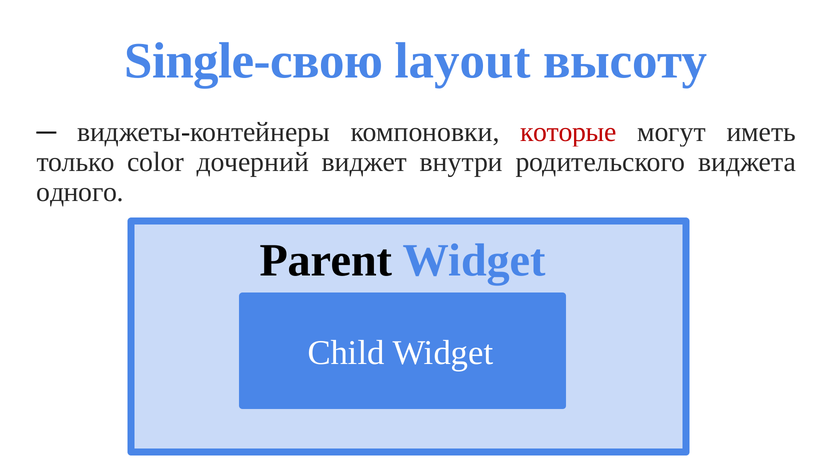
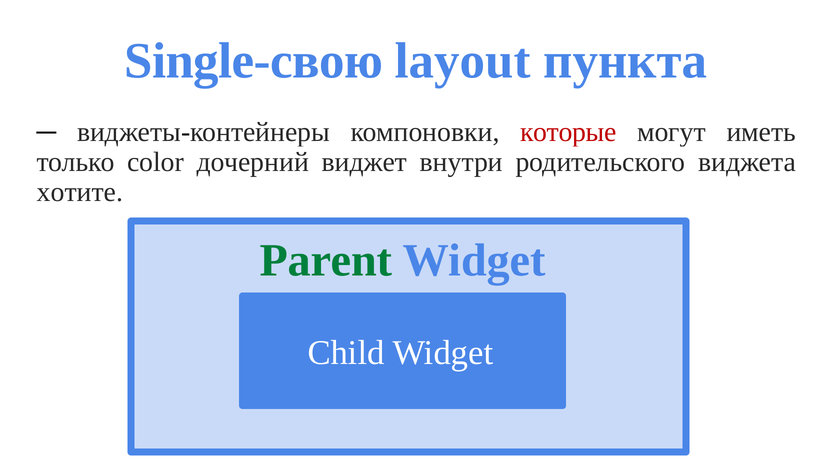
высоту: высоту -> пункта (625, 61)
одного: одного -> хотите (80, 192)
Parent colour: black -> green (326, 260)
